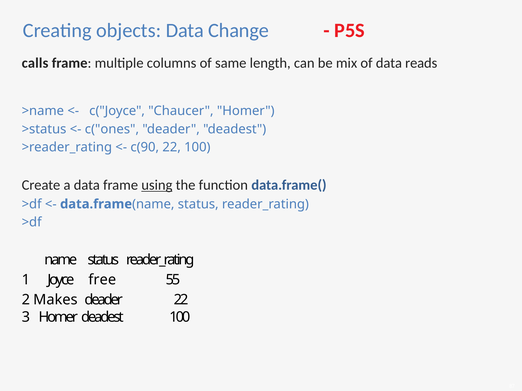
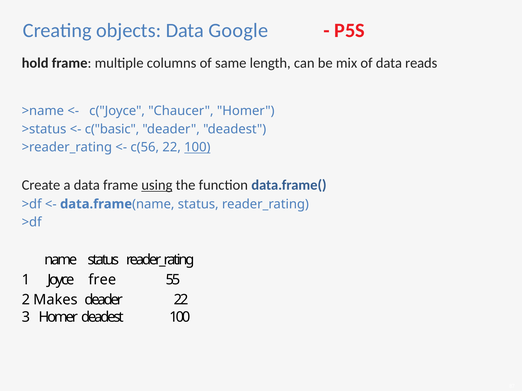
Change: Change -> Google (238, 31)
calls: calls -> hold (35, 63)
c("ones: c("ones -> c("basic (112, 129)
c(90: c(90 -> c(56 (145, 147)
100 underline: none -> present (197, 147)
